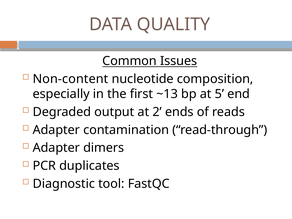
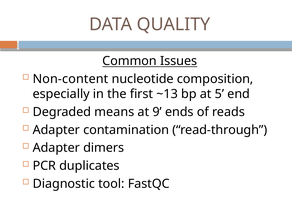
output: output -> means (114, 112)
2: 2 -> 9 (157, 112)
